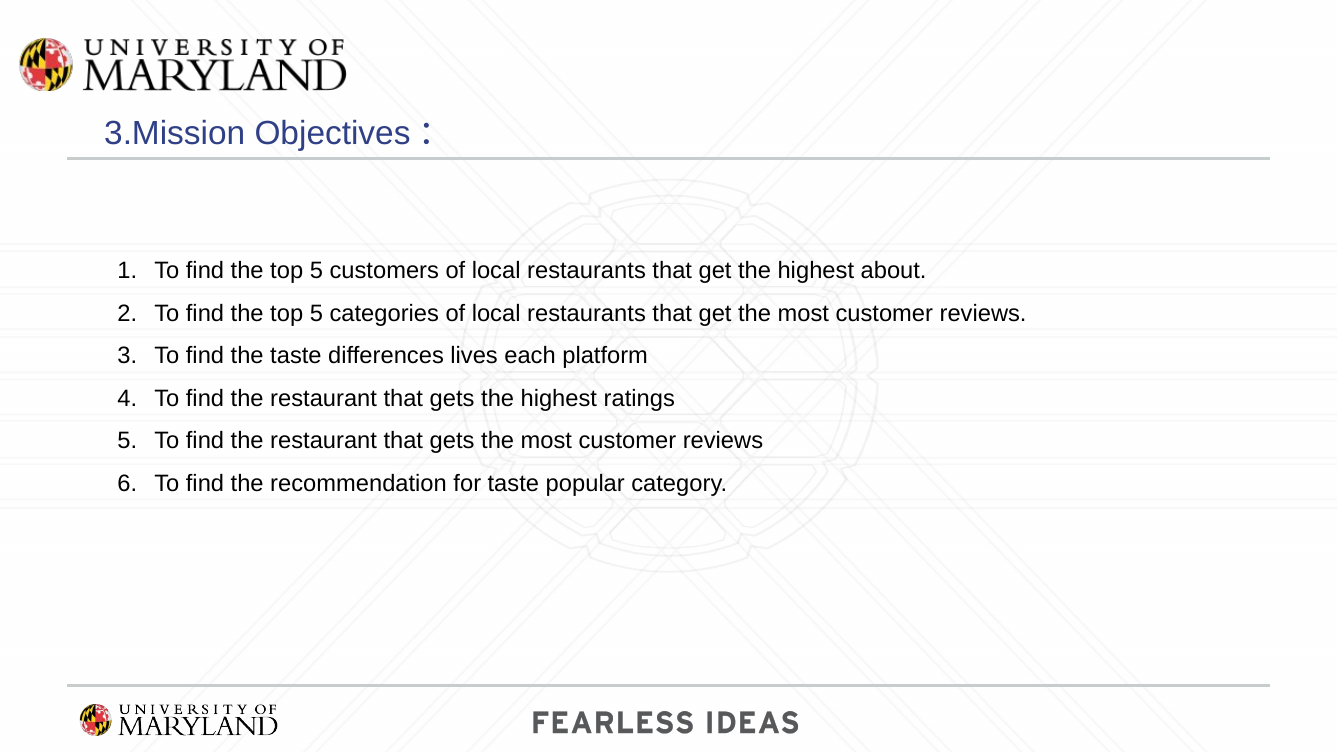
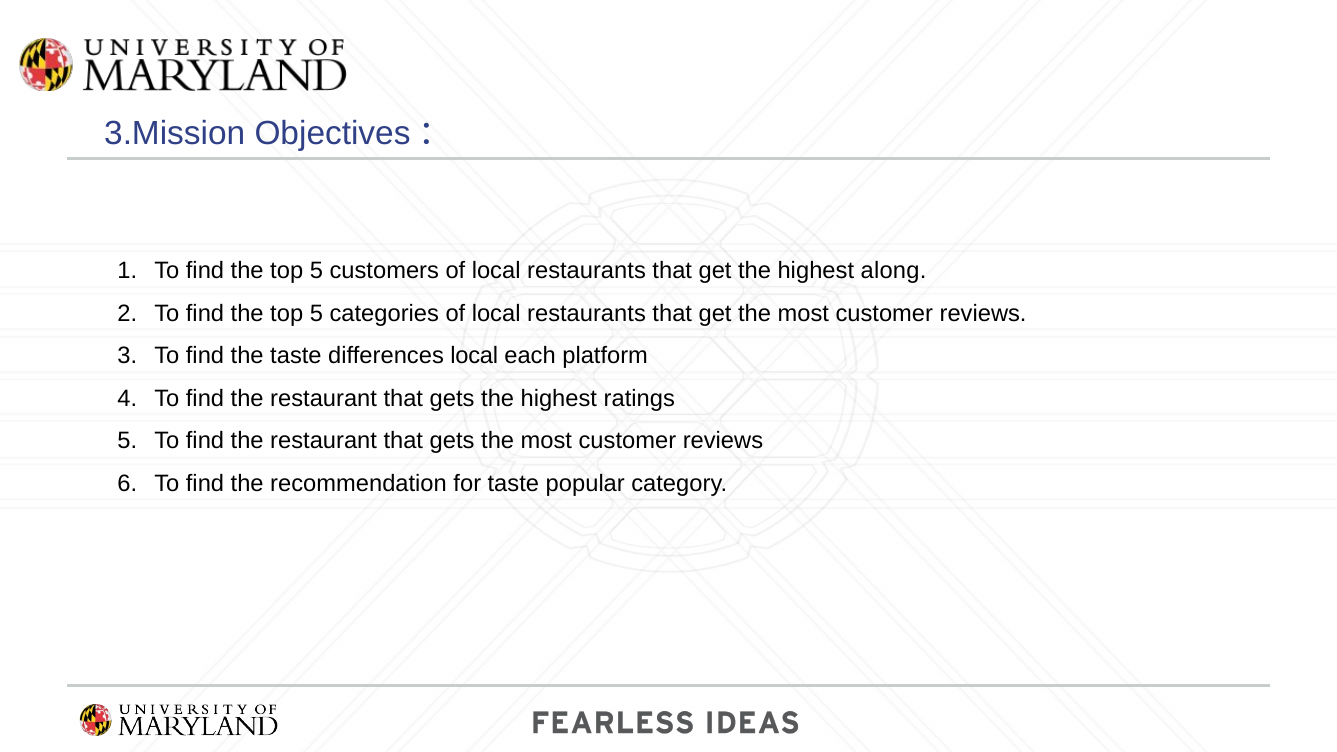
about: about -> along (893, 271)
differences lives: lives -> local (474, 356)
